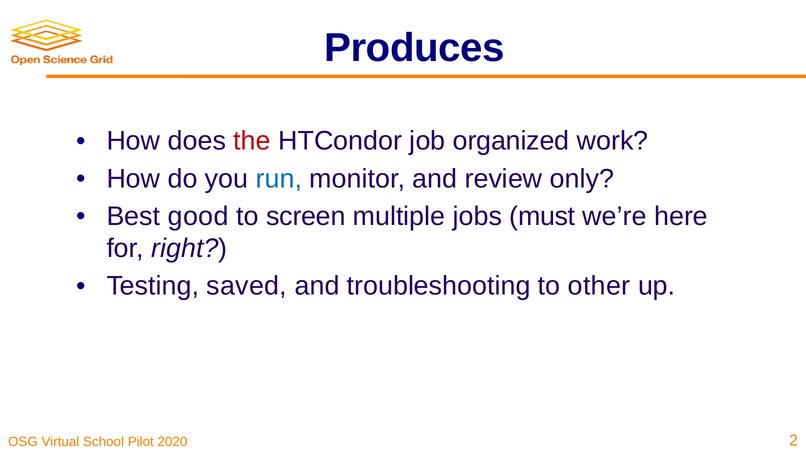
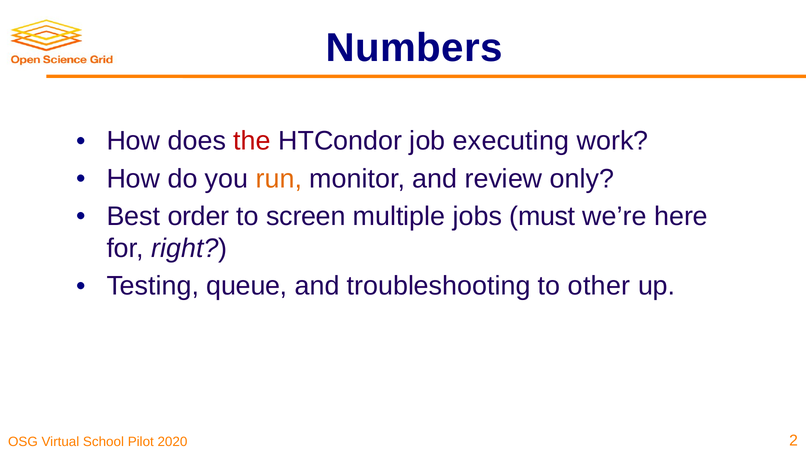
Produces: Produces -> Numbers (414, 48)
organized: organized -> executing (511, 141)
run colour: blue -> orange (279, 179)
good: good -> order (198, 216)
saved: saved -> queue (247, 286)
